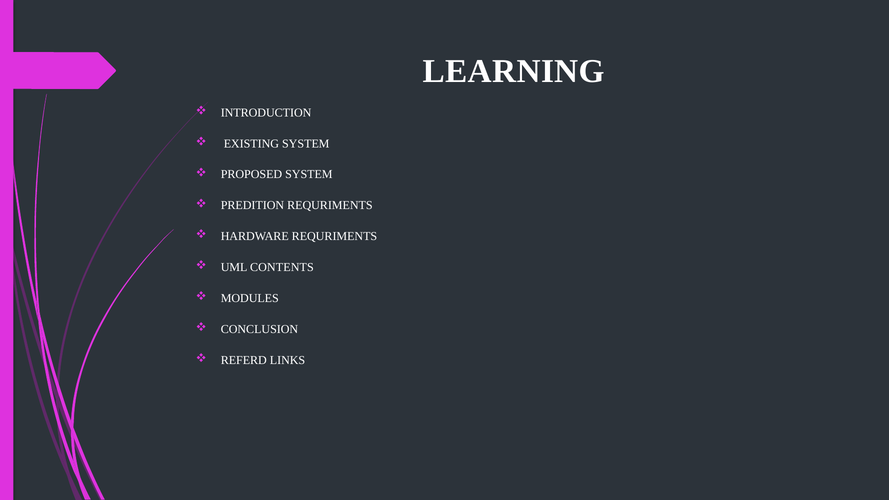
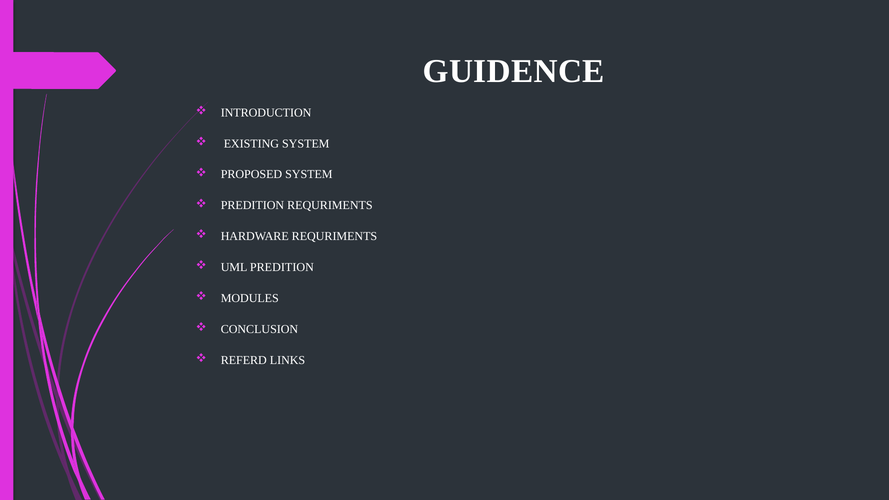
LEARNING: LEARNING -> GUIDENCE (514, 71)
UML CONTENTS: CONTENTS -> PREDITION (282, 267)
